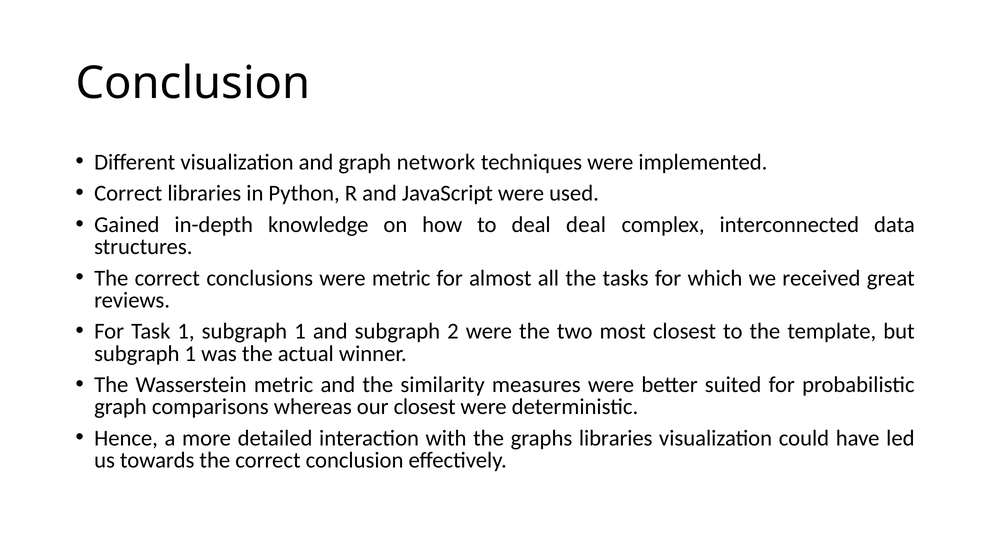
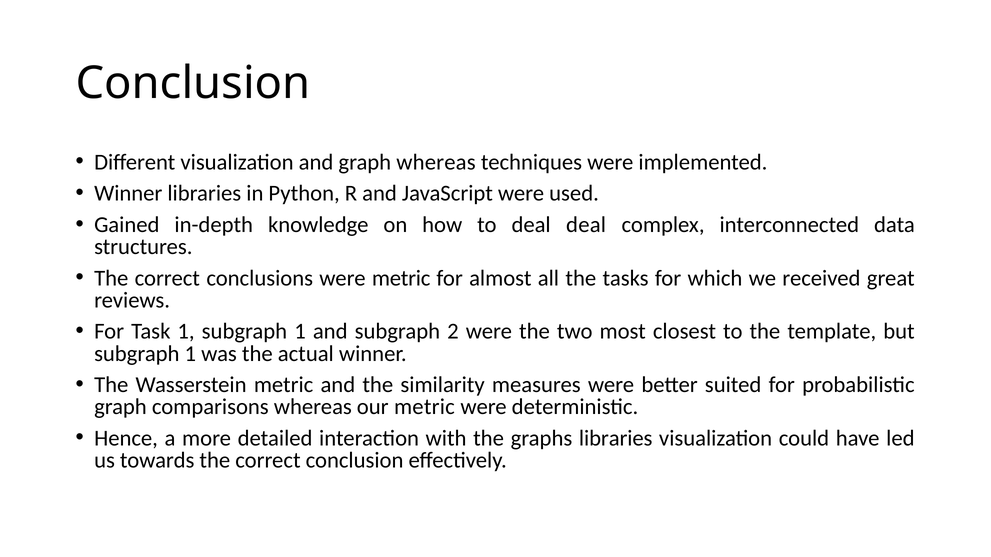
graph network: network -> whereas (436, 162)
Correct: Correct -> Winner (128, 194)
our closest: closest -> metric (424, 407)
